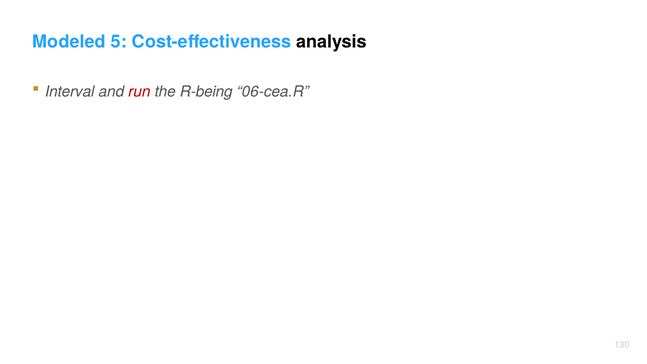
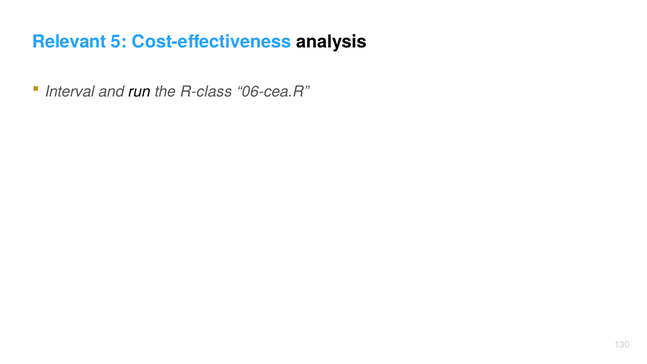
Modeled: Modeled -> Relevant (69, 42)
run colour: red -> black (139, 92)
R-being: R-being -> R-class (206, 92)
